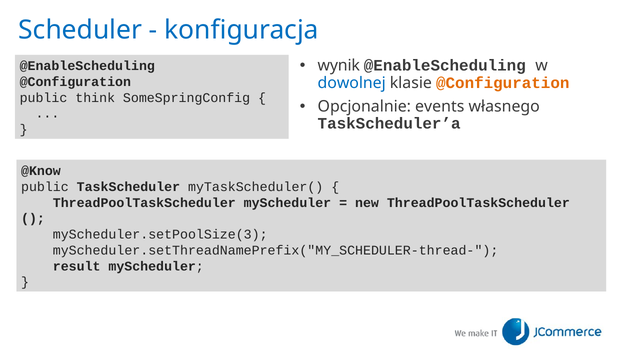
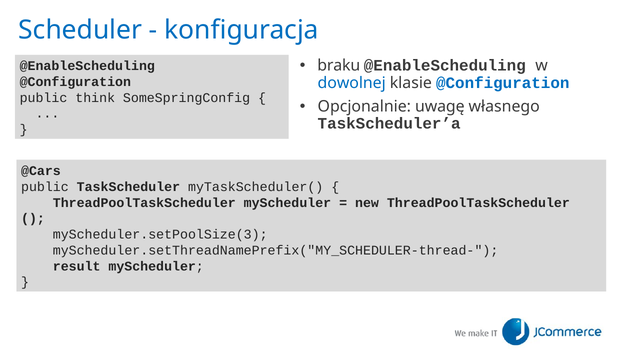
wynik: wynik -> braku (339, 66)
@Configuration colour: orange -> blue (503, 83)
events: events -> uwagę (440, 107)
@Know: @Know -> @Cars (41, 171)
